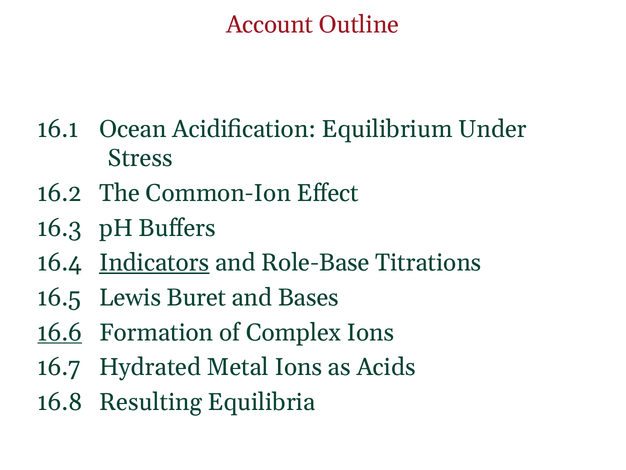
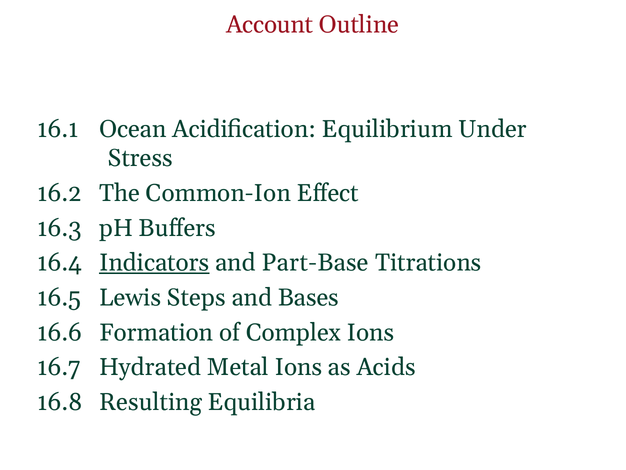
Role-Base: Role-Base -> Part-Base (315, 263)
Buret: Buret -> Steps (196, 297)
16.6 underline: present -> none (60, 332)
